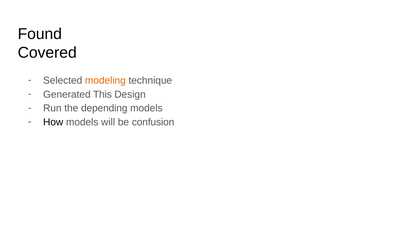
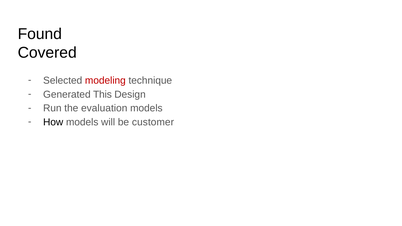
modeling colour: orange -> red (105, 81)
depending: depending -> evaluation (104, 108)
confusion: confusion -> customer (153, 122)
